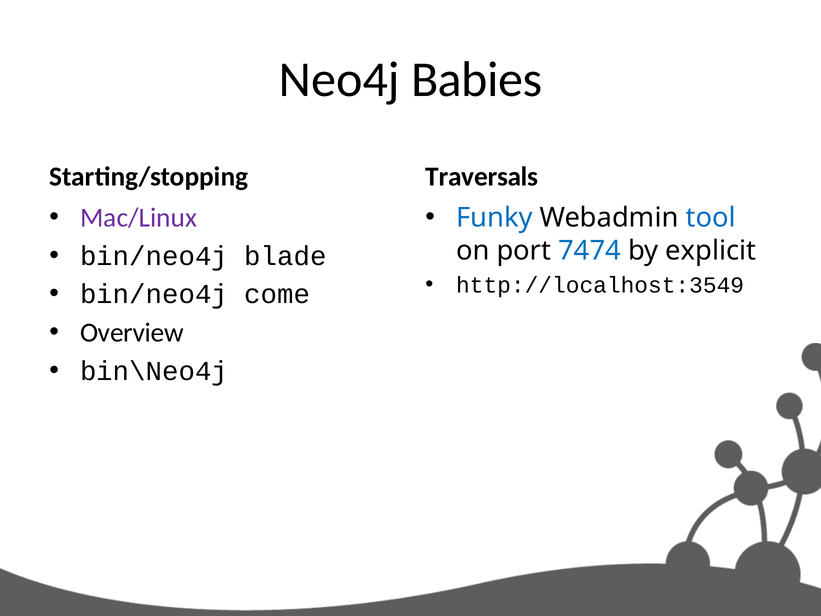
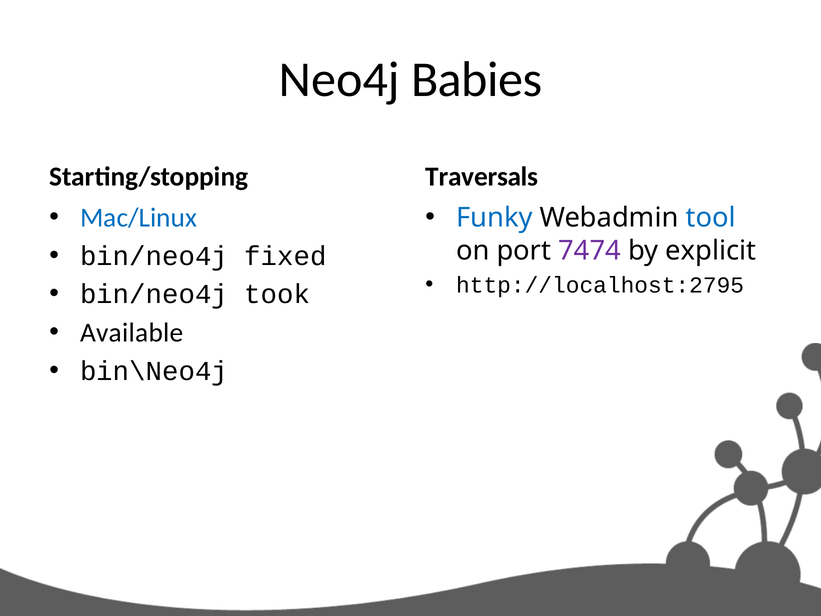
Mac/Linux colour: purple -> blue (138, 218)
blade: blade -> fixed (285, 256)
7474 colour: blue -> purple (590, 251)
http://localhost:3549: http://localhost:3549 -> http://localhost:2795 (600, 285)
come: come -> took (277, 294)
Overview: Overview -> Available (132, 333)
